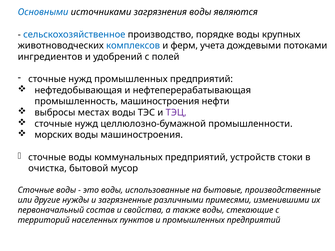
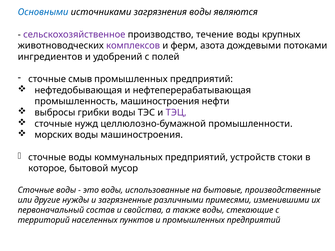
сельскохозяйственное colour: blue -> purple (74, 35)
порядке: порядке -> течение (215, 35)
комплексов colour: blue -> purple (133, 46)
учета: учета -> азота (212, 46)
нужд: нужд -> смыв (80, 79)
местах: местах -> грибки (94, 113)
очистка: очистка -> которое (48, 169)
